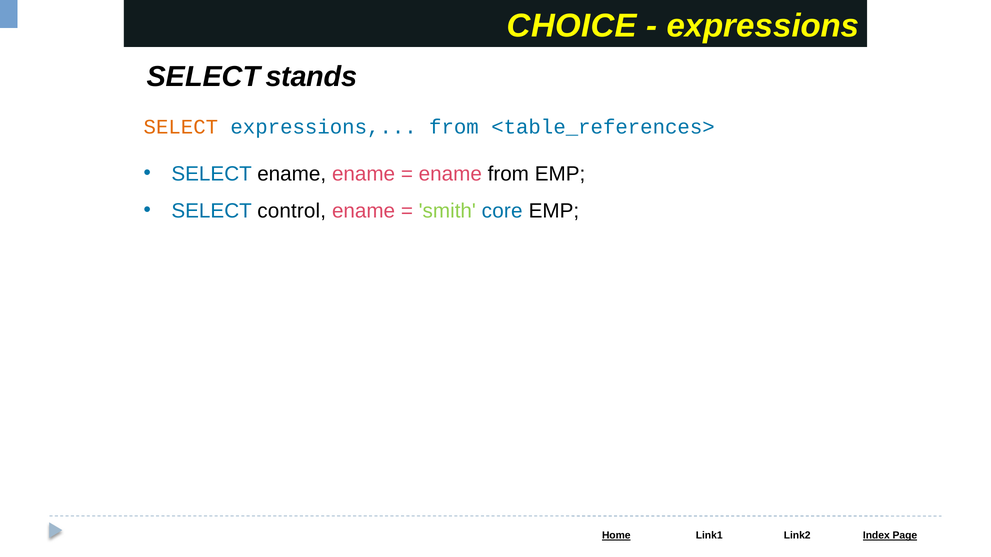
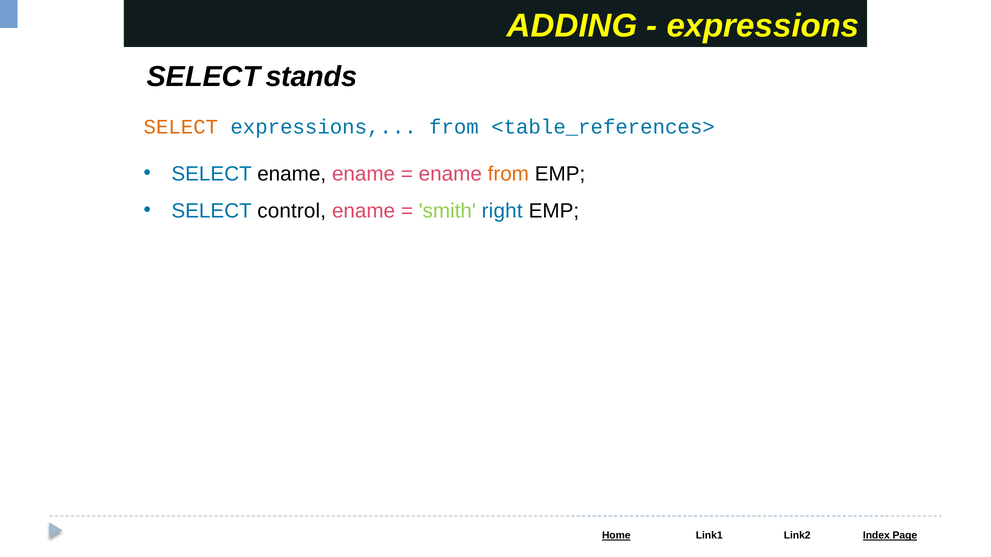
CHOICE: CHOICE -> ADDING (572, 26)
from colour: black -> orange (508, 174)
core: core -> right (502, 211)
